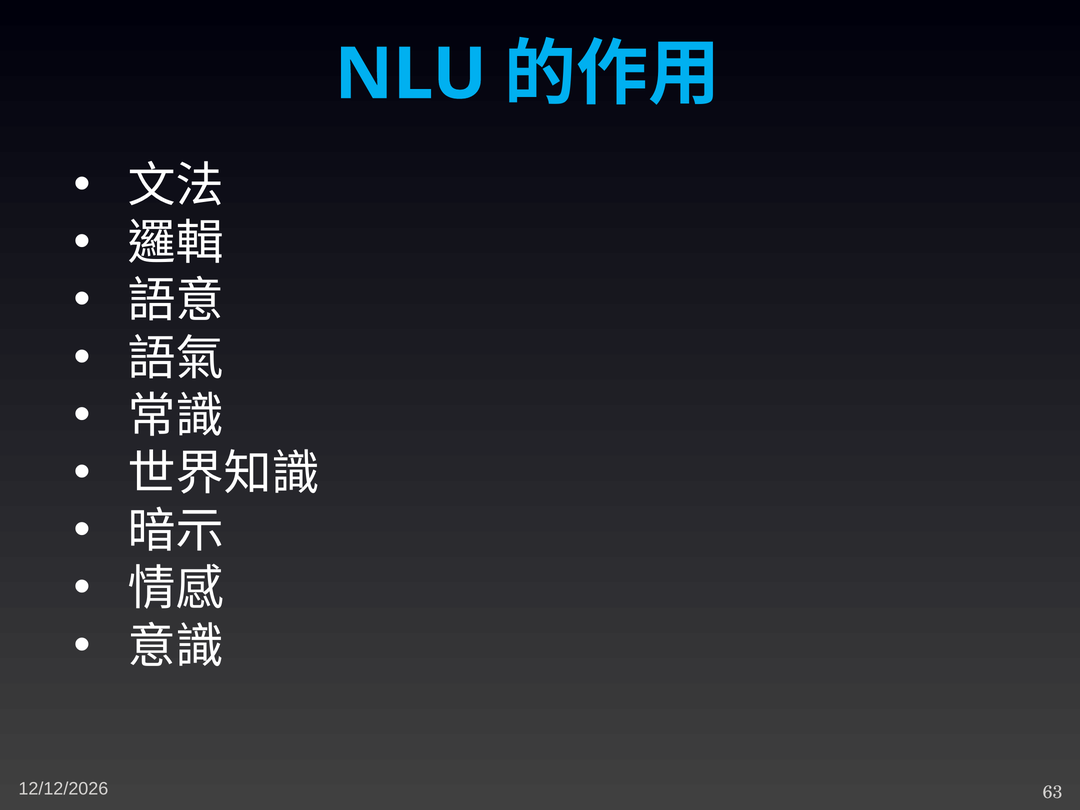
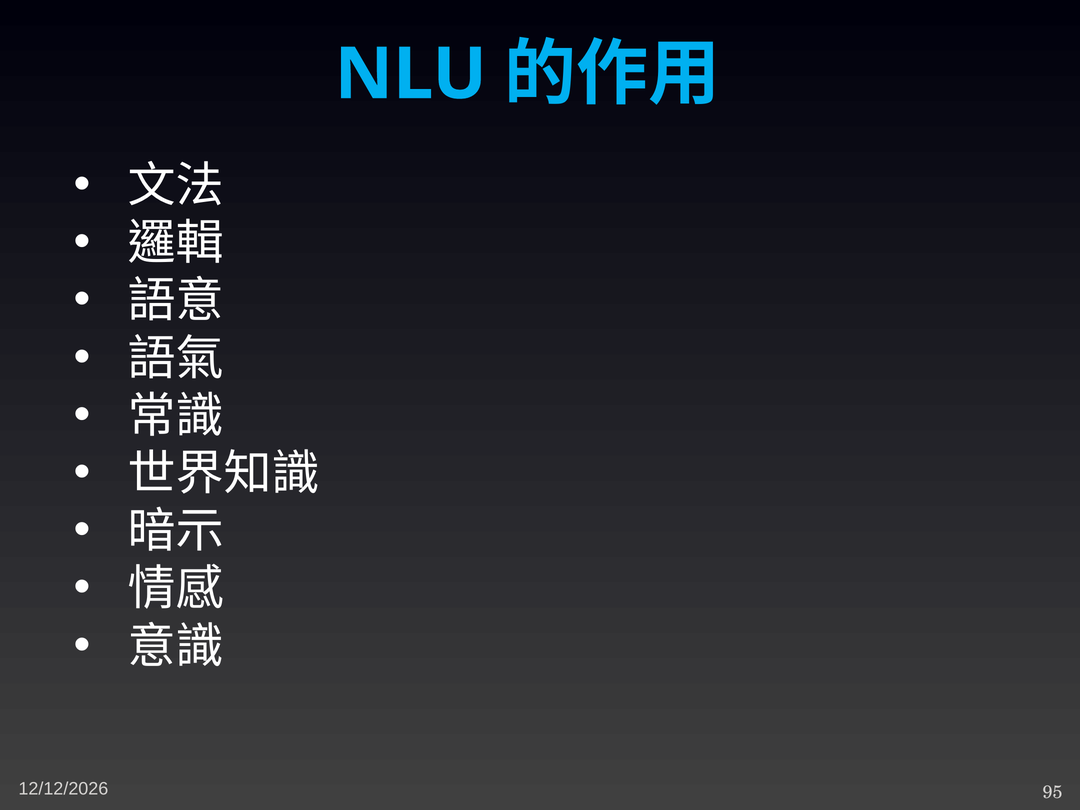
63: 63 -> 95 (1053, 792)
